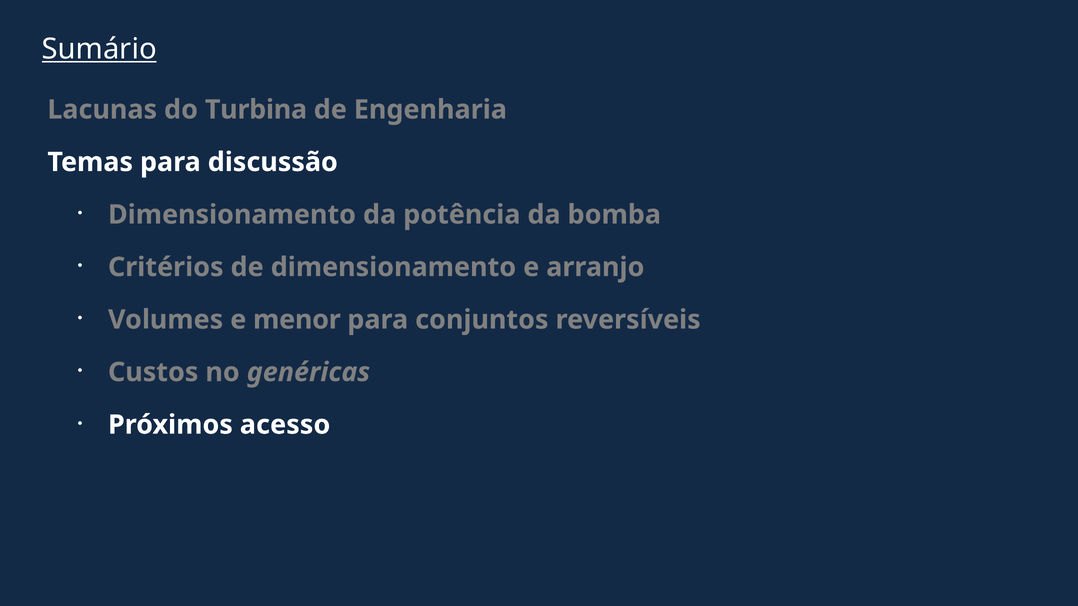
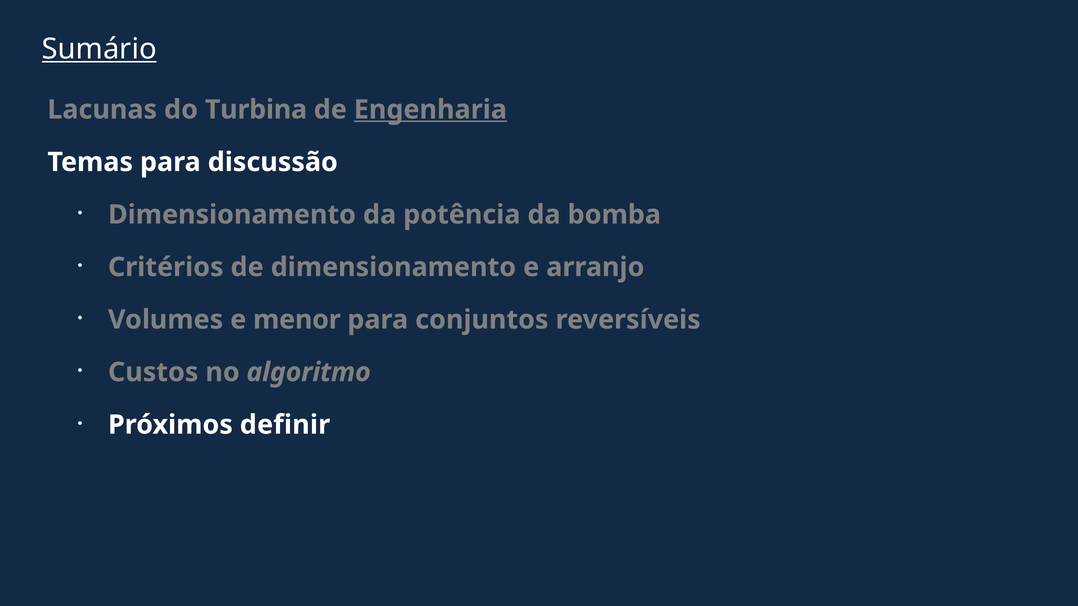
Engenharia underline: none -> present (430, 110)
genéricas: genéricas -> algoritmo (309, 372)
acesso: acesso -> definir (285, 425)
